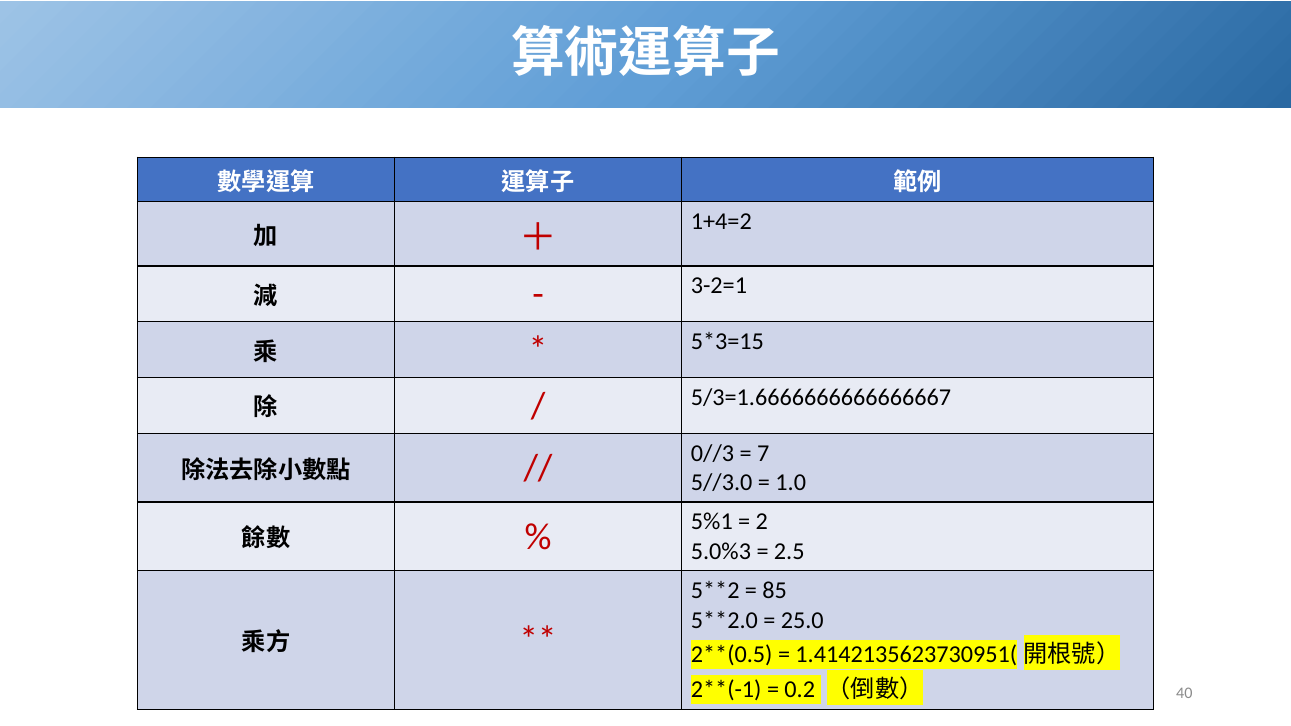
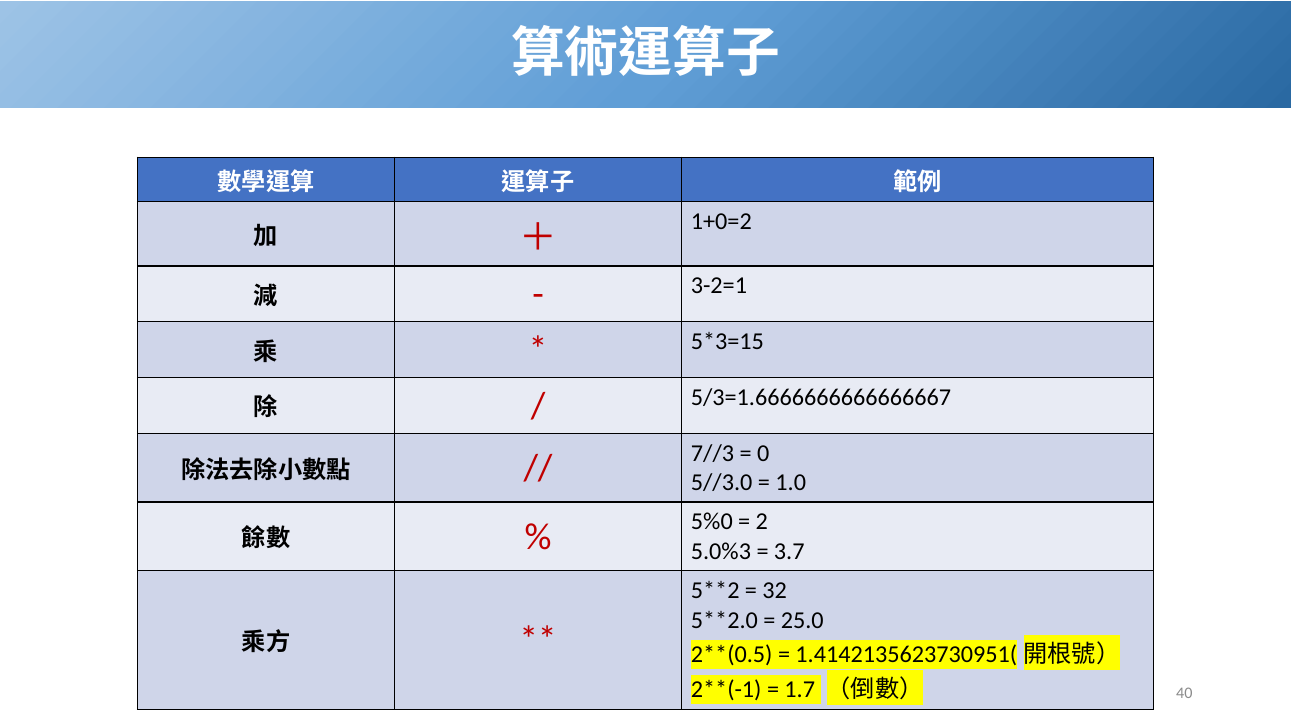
1+4=2: 1+4=2 -> 1+0=2 (721, 222)
0//3: 0//3 -> 7//3 (713, 453)
7: 7 -> 0 (763, 453)
5%1: 5%1 -> 5%0 (712, 522)
2.5: 2.5 -> 3.7 (789, 552)
85: 85 -> 32 (775, 591)
0.2: 0.2 -> 1.7 (800, 690)
